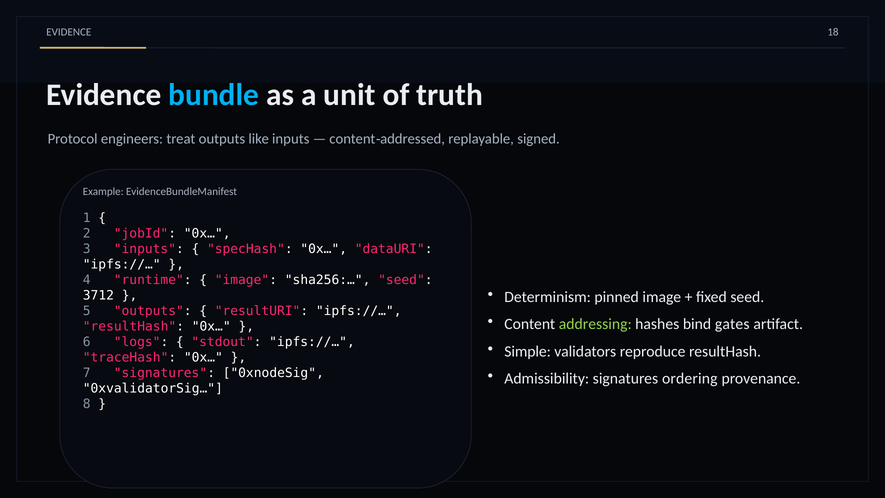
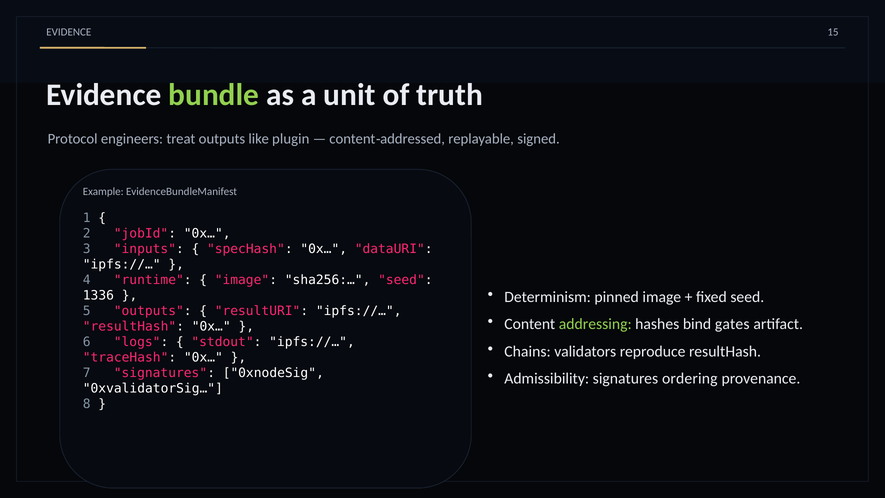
18: 18 -> 15 (833, 32)
bundle colour: light blue -> light green (214, 95)
like inputs: inputs -> plugin (291, 139)
3712: 3712 -> 1336 (98, 295)
Simple: Simple -> Chains (528, 351)
